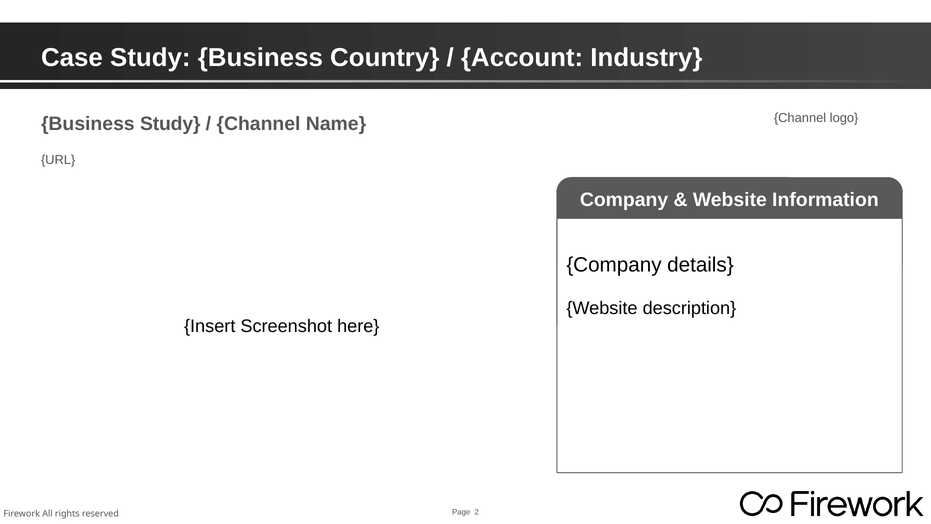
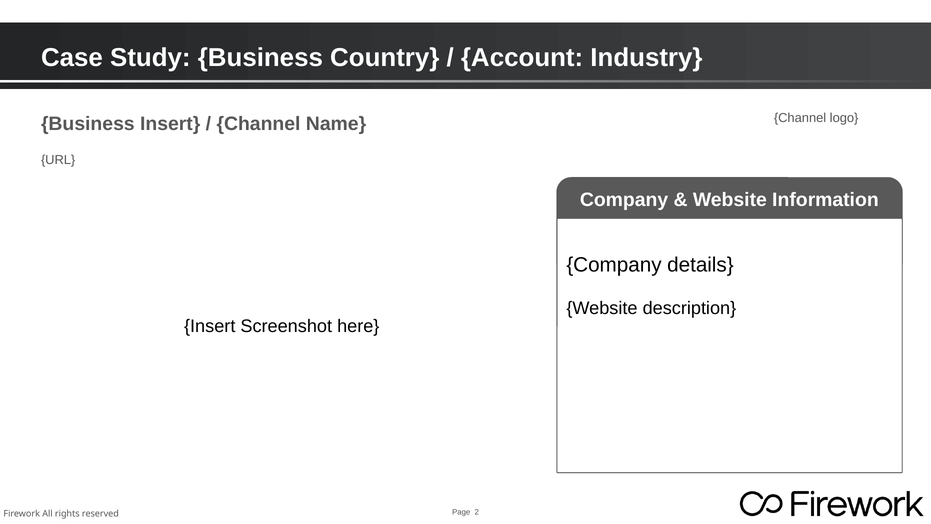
Business Study: Study -> Insert (170, 124)
